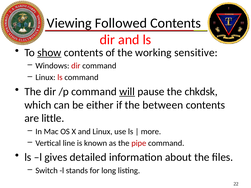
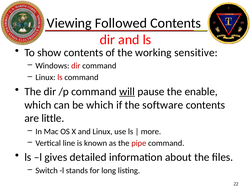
show underline: present -> none (49, 53)
chkdsk: chkdsk -> enable (201, 92)
be either: either -> which (100, 105)
between: between -> software (163, 105)
